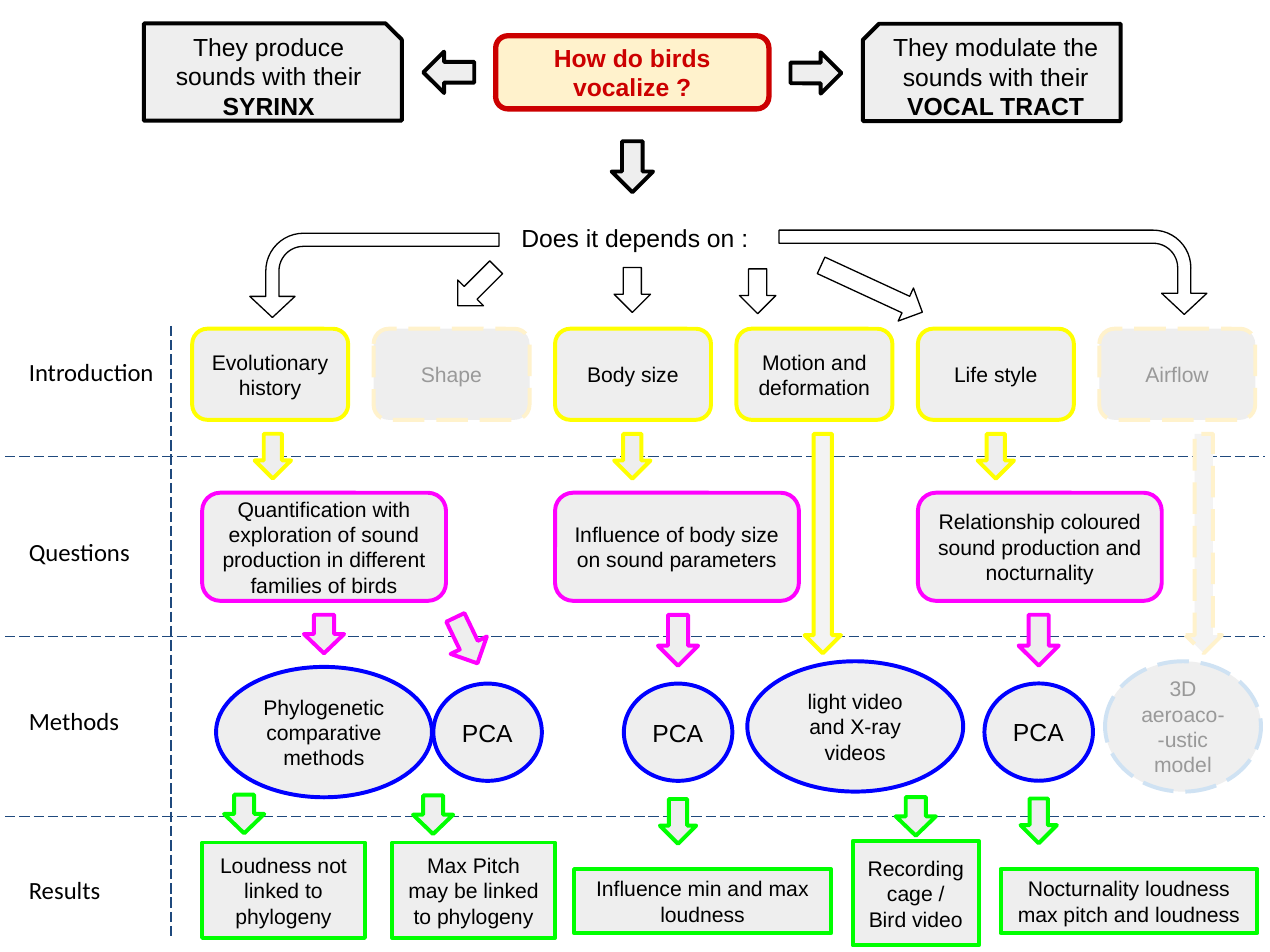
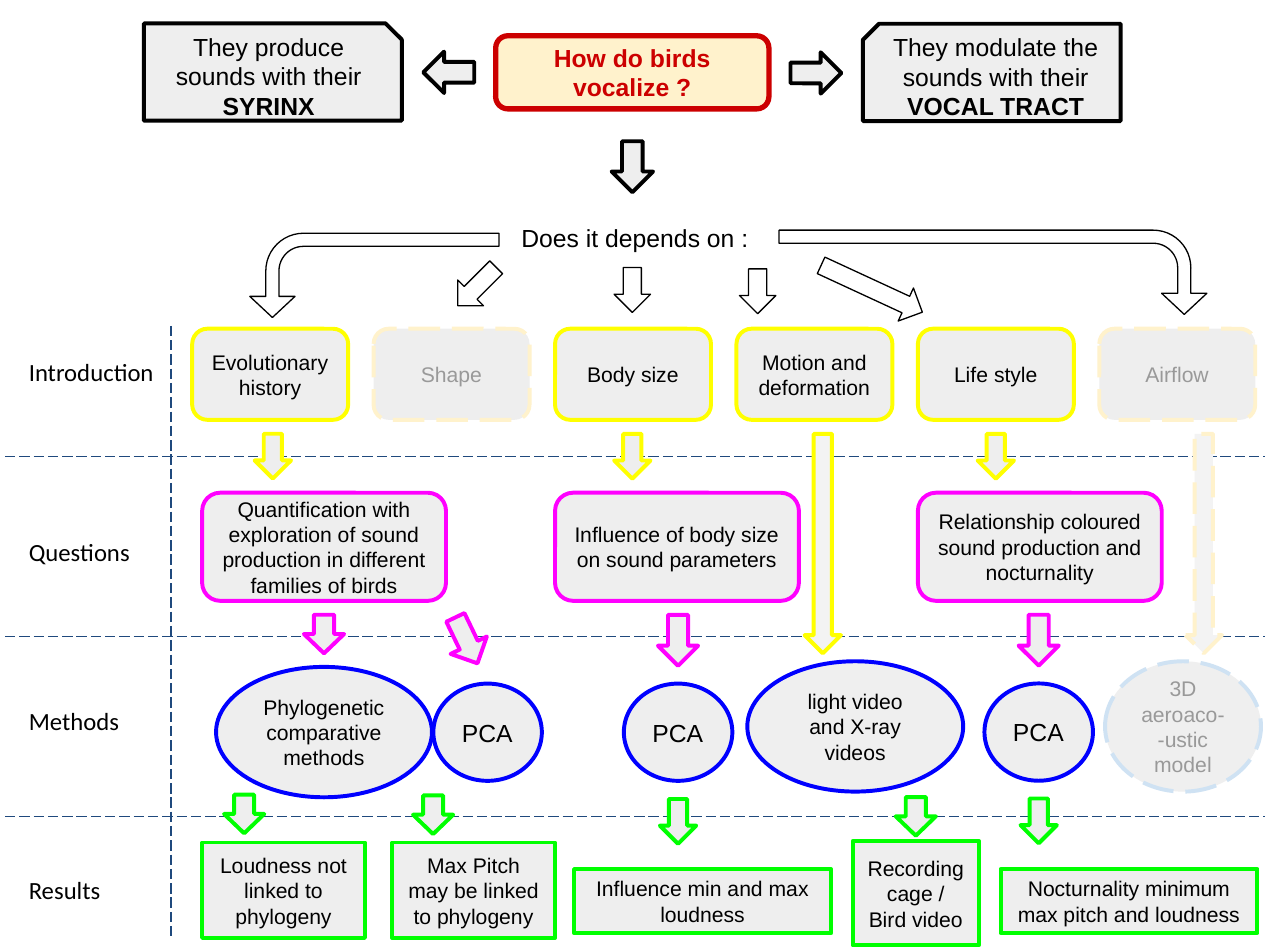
Nocturnality loudness: loudness -> minimum (1187, 890)
